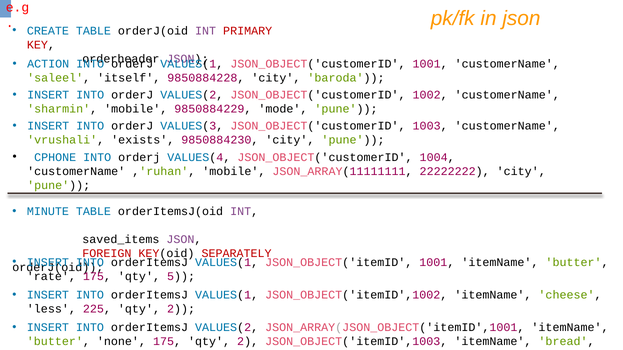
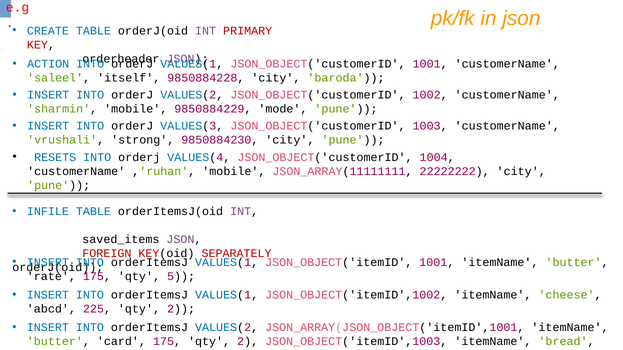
exists: exists -> strong (143, 140)
CPHONE: CPHONE -> RESETS (55, 157)
MINUTE: MINUTE -> INFILE (48, 212)
less: less -> abcd (51, 309)
none: none -> card (121, 342)
